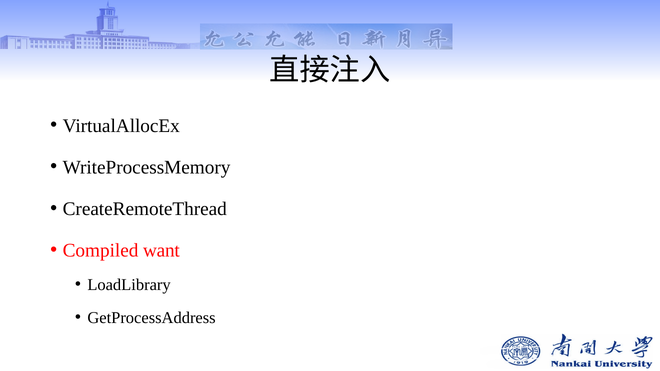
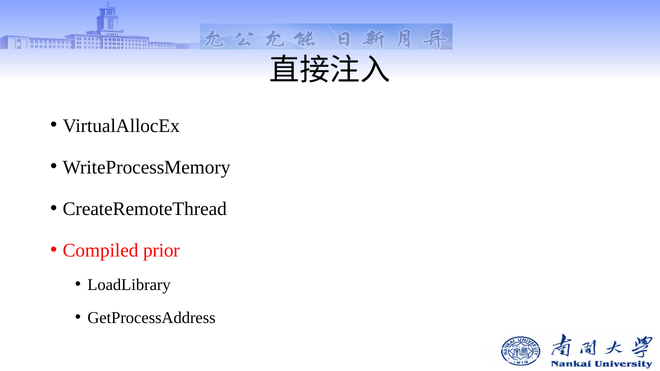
want: want -> prior (161, 250)
